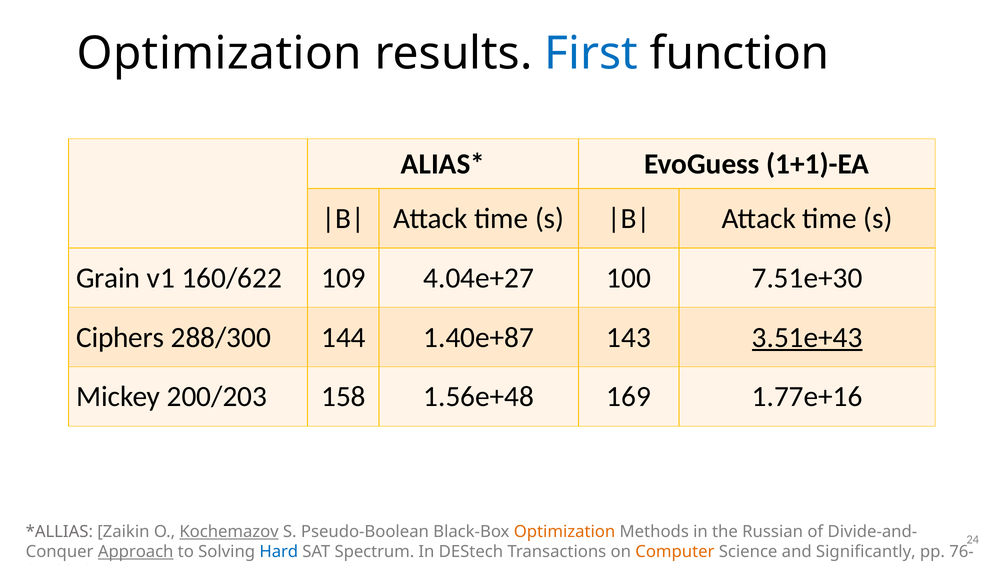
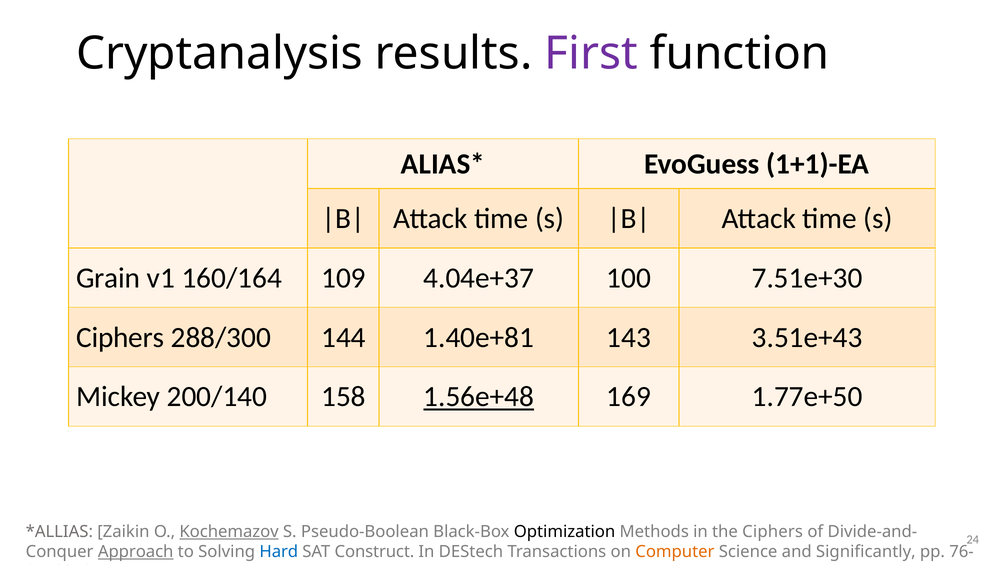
Optimization: Optimization -> Cryptanalysis (220, 54)
First colour: blue -> purple (591, 54)
160/622: 160/622 -> 160/164 (232, 278)
4.04e+27: 4.04e+27 -> 4.04e+37 (479, 278)
1.40e+87: 1.40e+87 -> 1.40e+81 (479, 338)
3.51e+43 underline: present -> none (807, 338)
200/203: 200/203 -> 200/140 (217, 397)
1.56e+48 underline: none -> present (479, 397)
1.77e+16: 1.77e+16 -> 1.77e+50 (807, 397)
Optimization colour: orange -> black (565, 532)
the Russian: Russian -> Ciphers (773, 532)
Spectrum: Spectrum -> Construct (374, 552)
